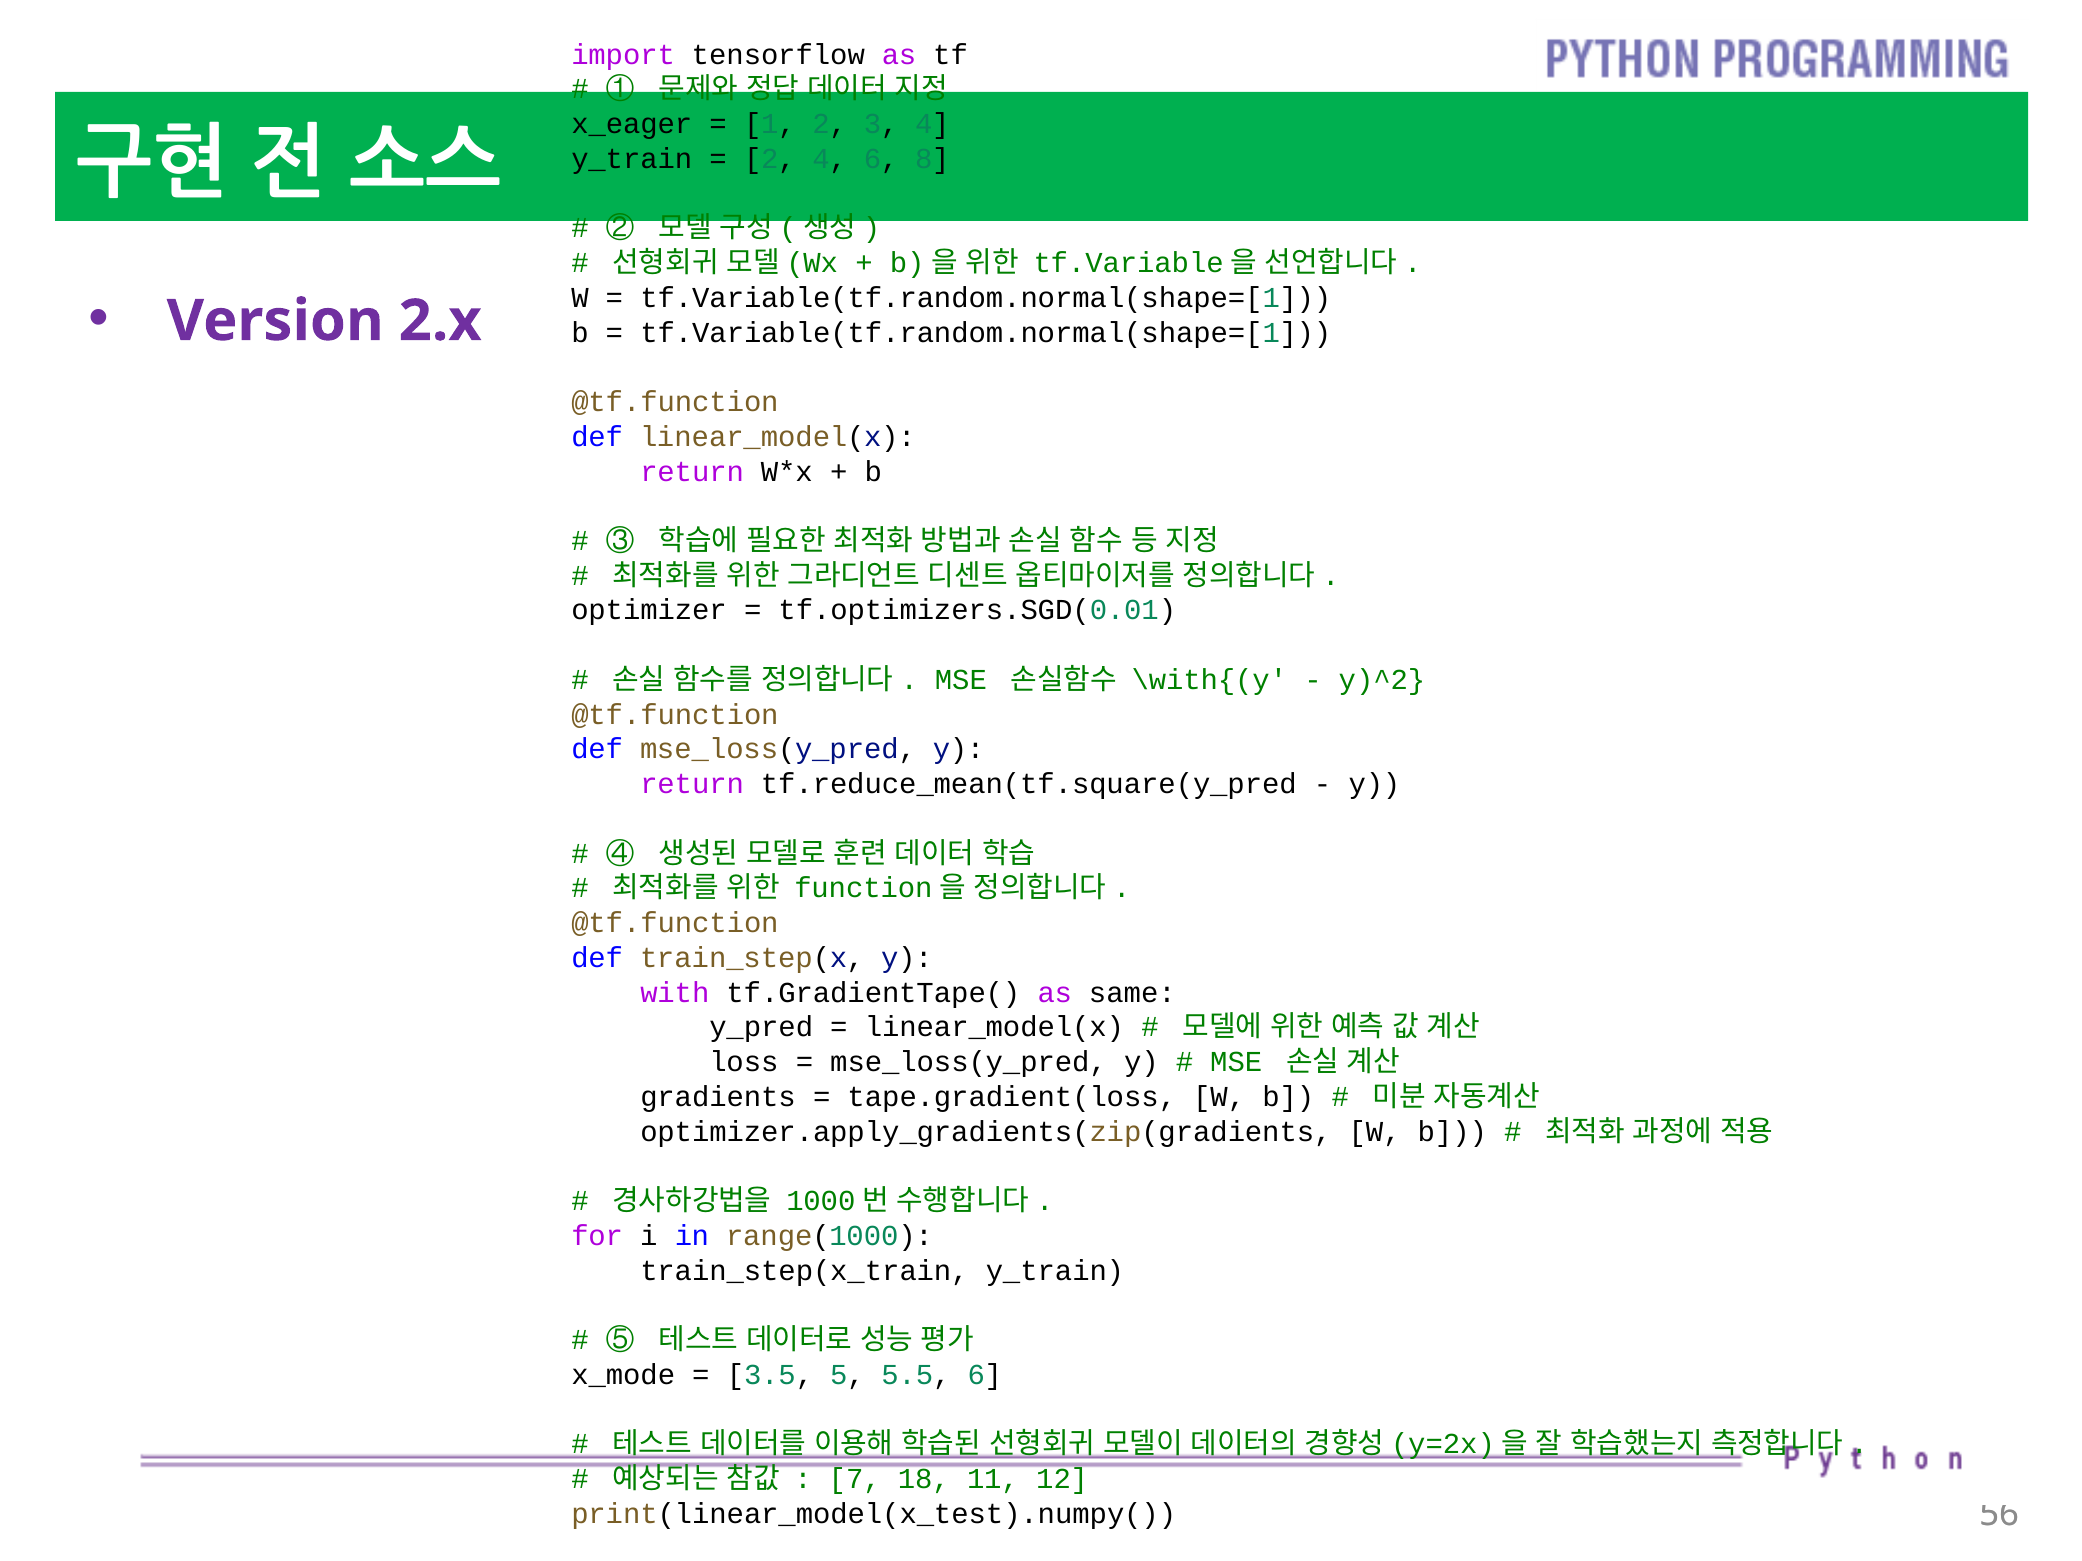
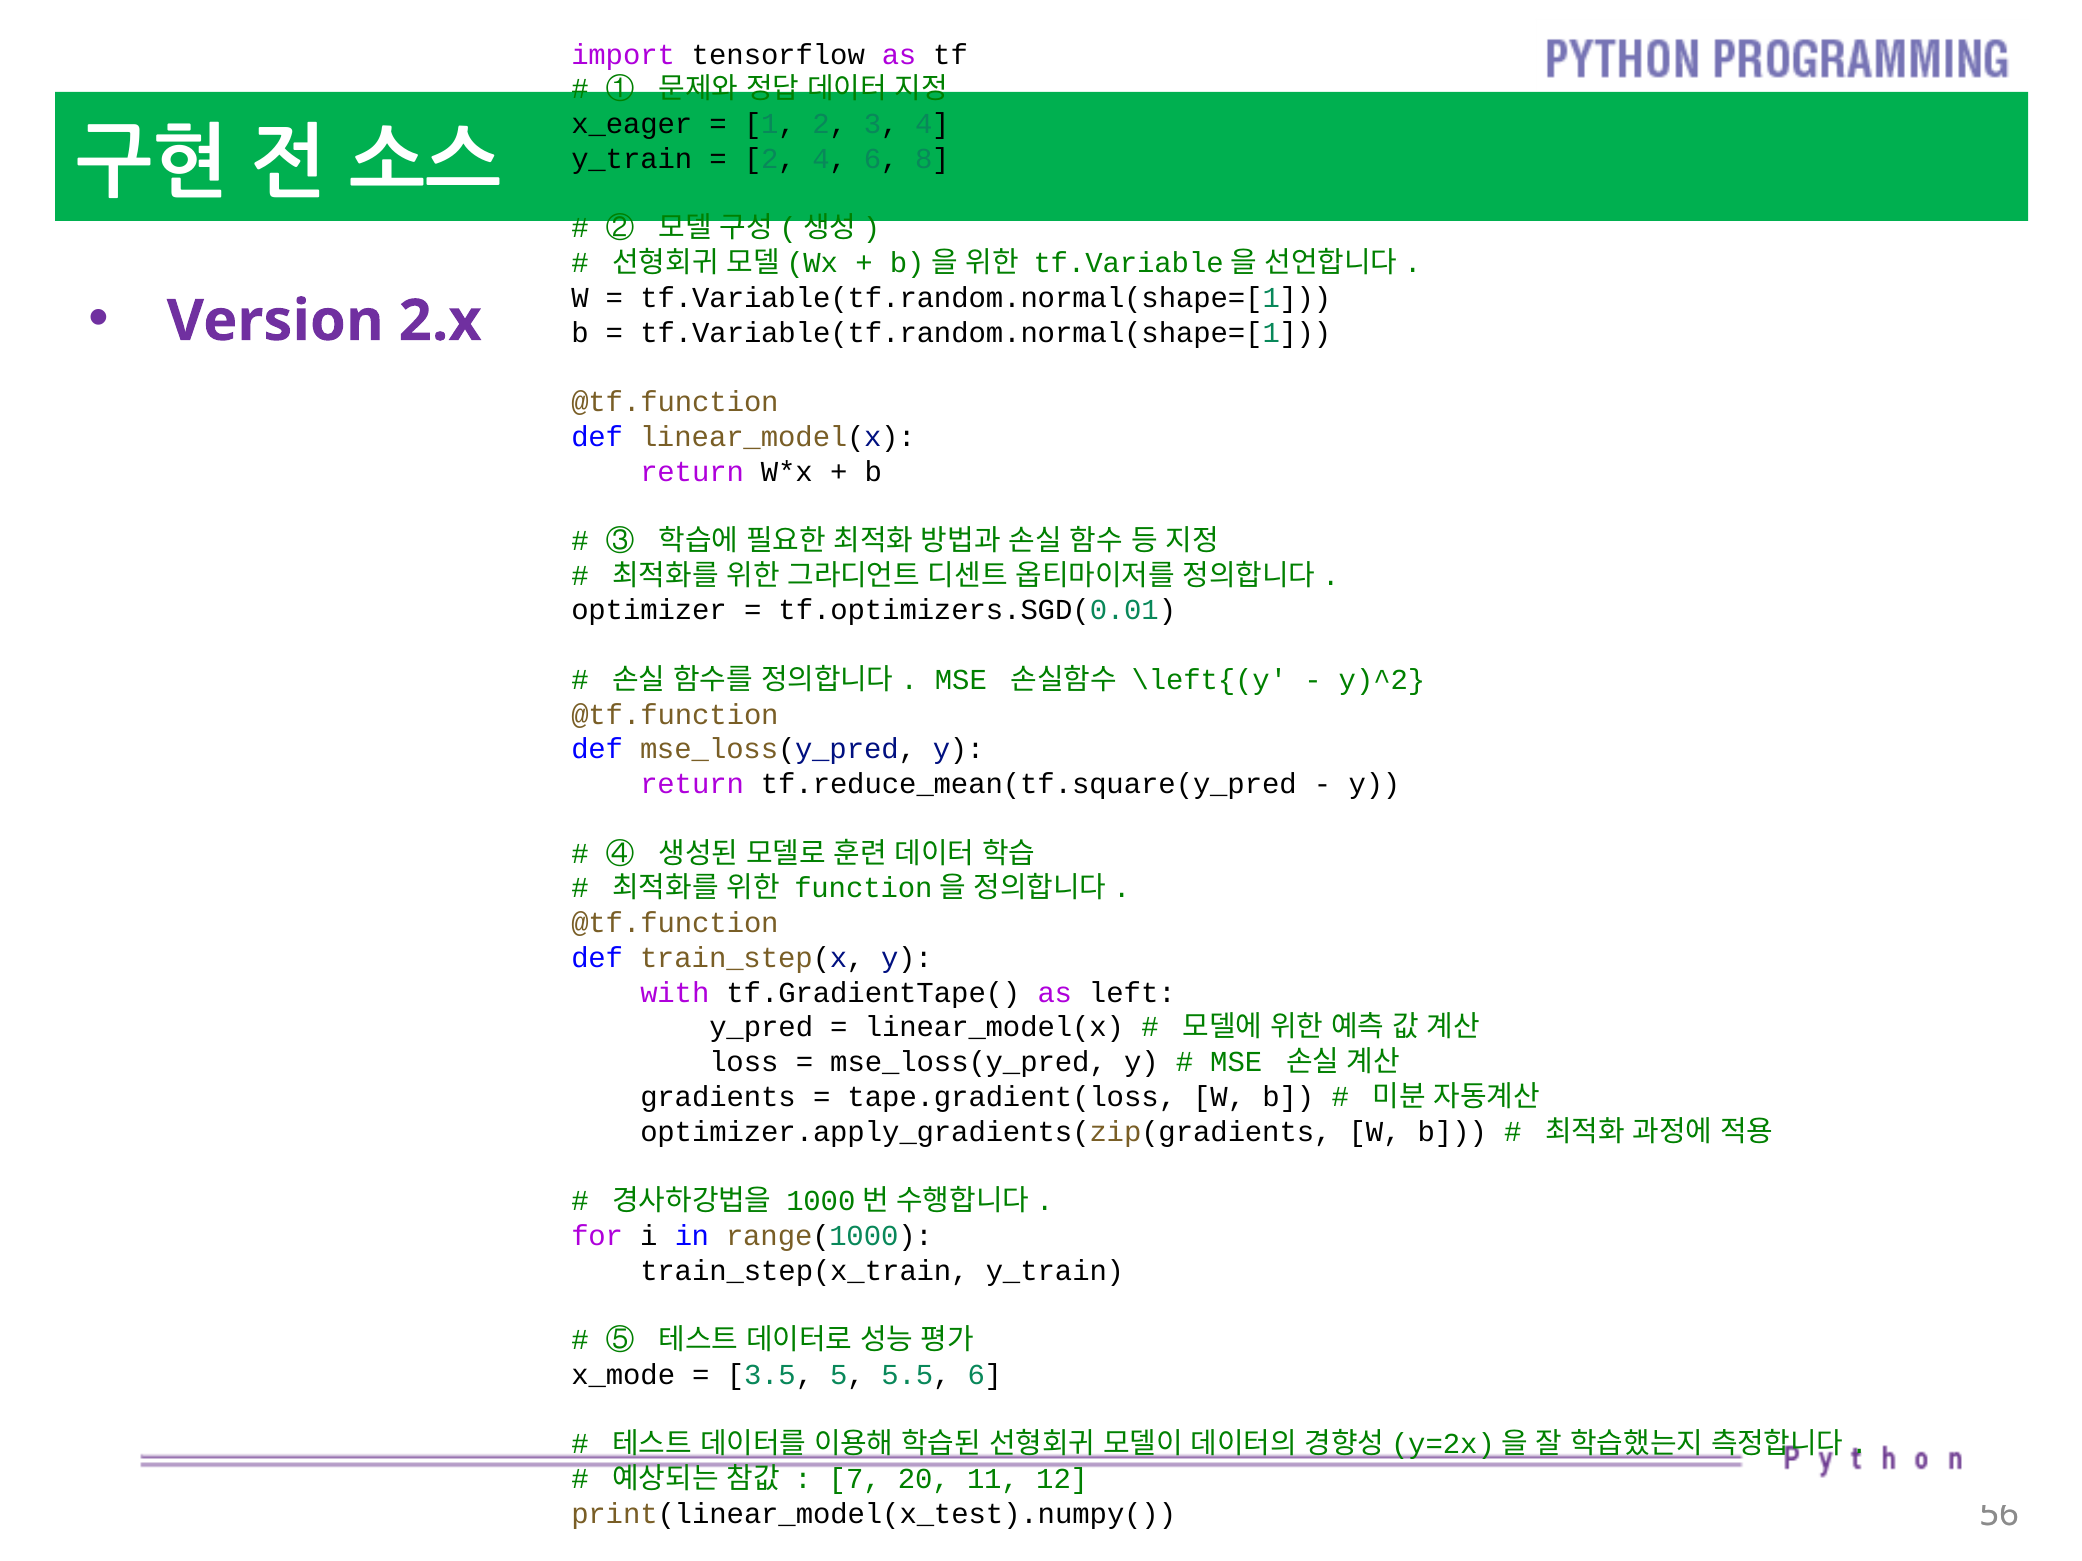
\with{(y: \with{(y -> \left{(y (1209, 680)
same: same -> left (1132, 993)
18: 18 -> 20 (924, 1479)
